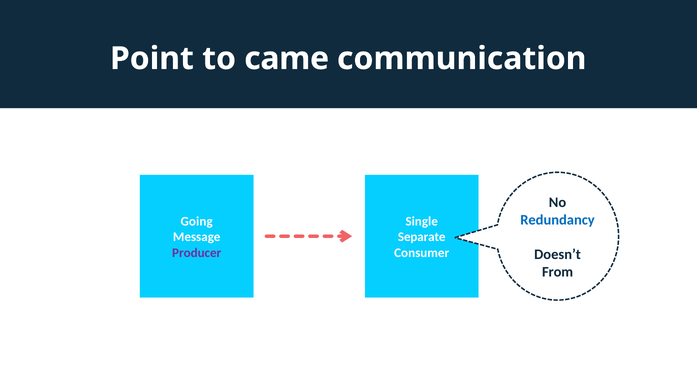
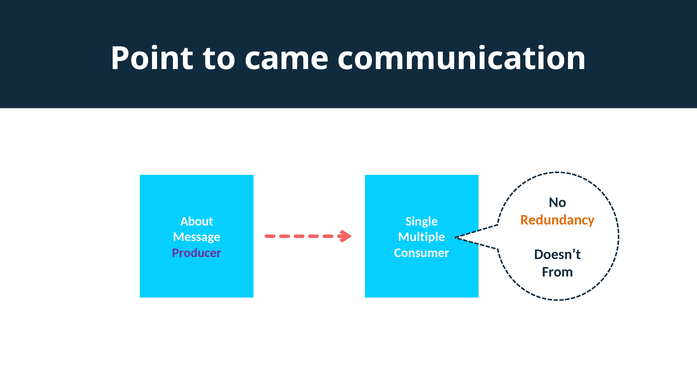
Redundancy colour: blue -> orange (558, 220)
Going: Going -> About (197, 221)
Separate: Separate -> Multiple (422, 237)
